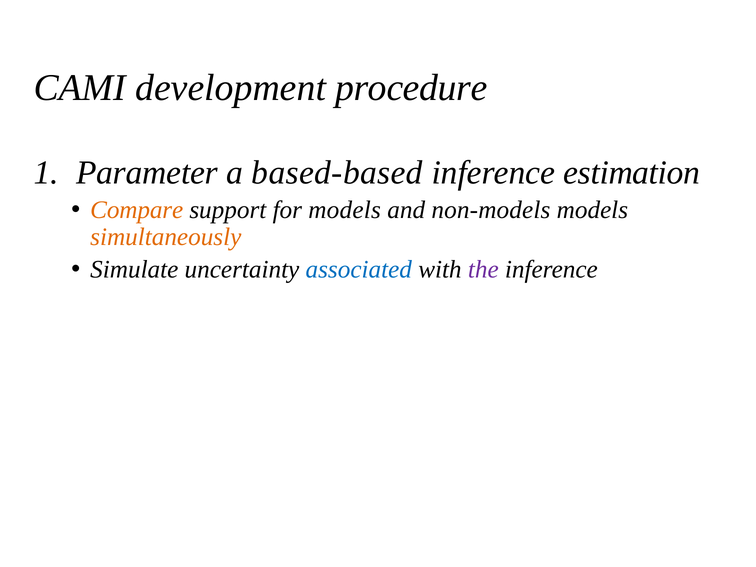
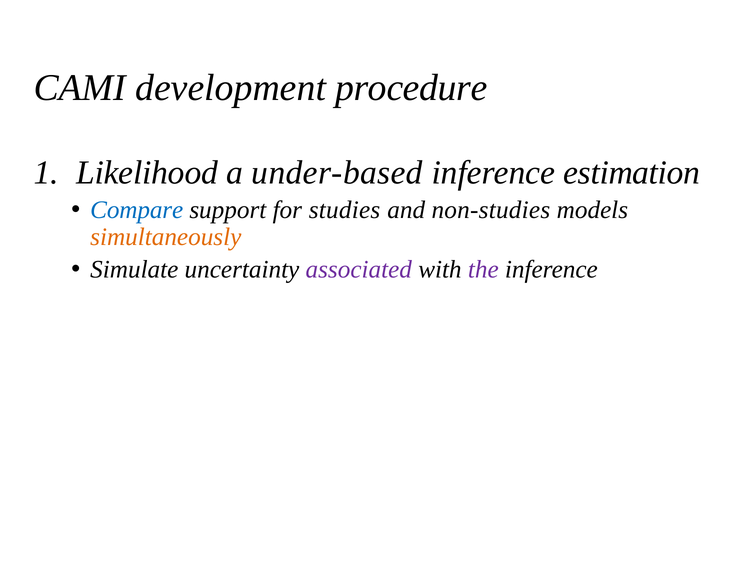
Parameter: Parameter -> Likelihood (147, 173)
based-based: based-based -> under-based (337, 173)
Compare colour: orange -> blue (137, 210)
for models: models -> studies (345, 210)
non-models: non-models -> non-studies (491, 210)
associated colour: blue -> purple (359, 269)
